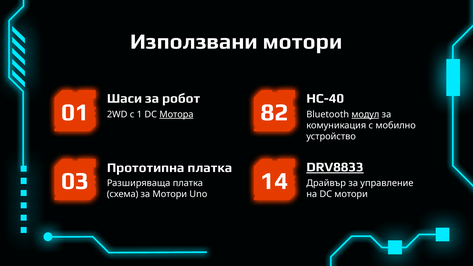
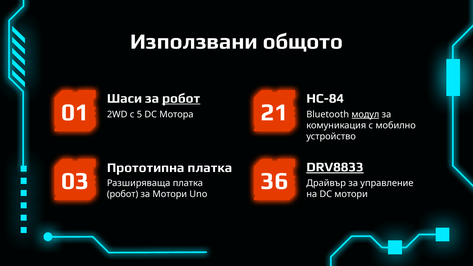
Използвани мотори: мотори -> общото (303, 42)
робот underline: none -> present (181, 98)
HC-40: HC-40 -> HC-84 (325, 98)
82: 82 -> 21 (275, 112)
1: 1 -> 5 (139, 114)
Мотора underline: present -> none (176, 114)
14: 14 -> 36 (275, 181)
схема: схема -> робот (123, 194)
